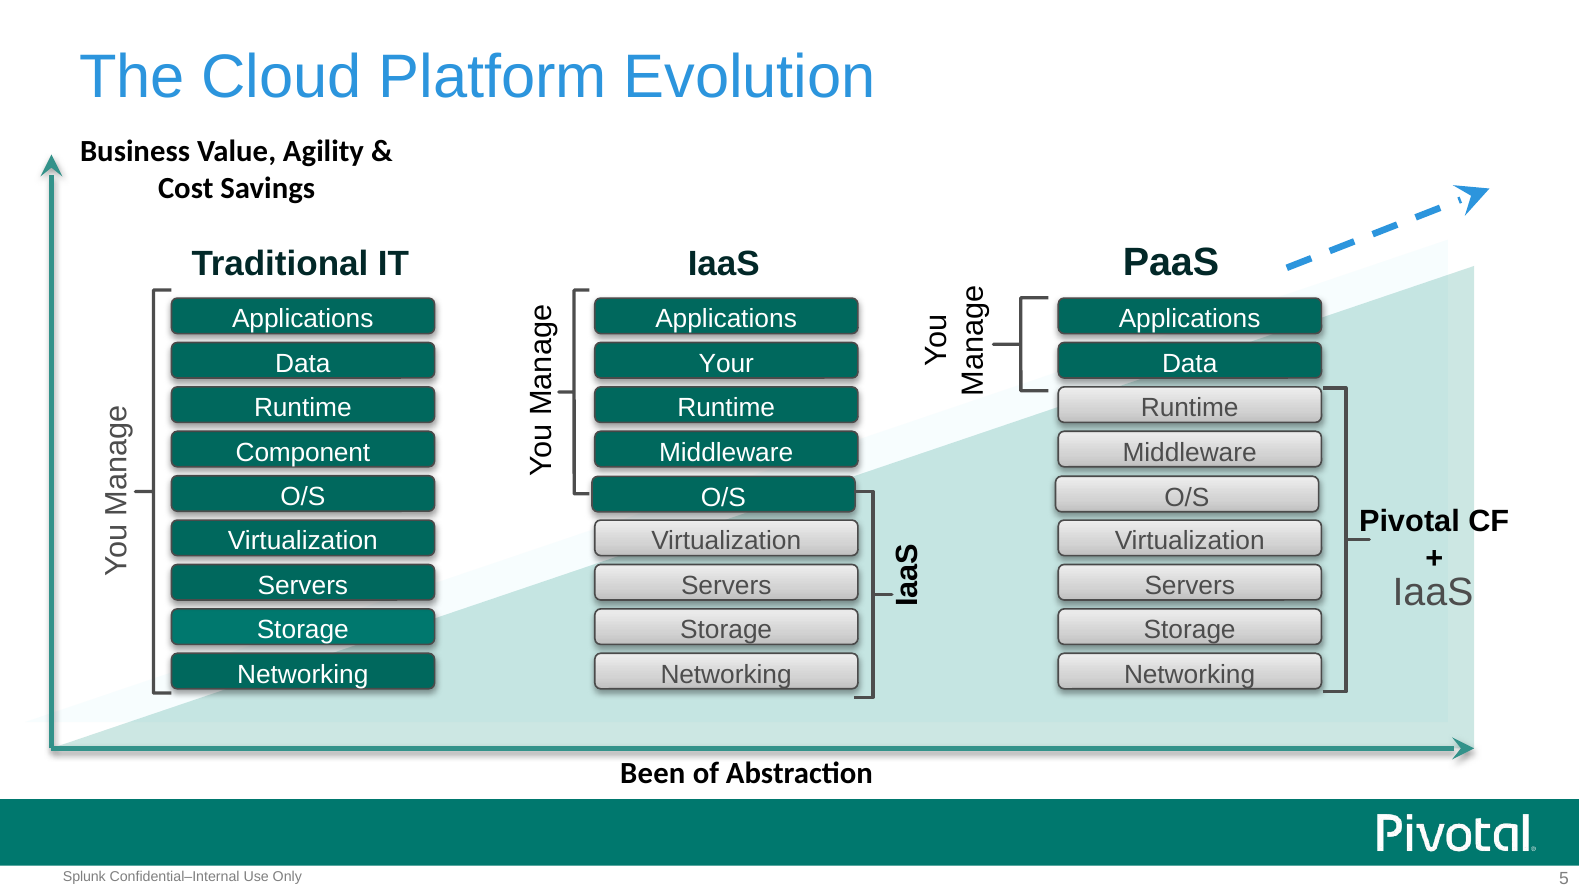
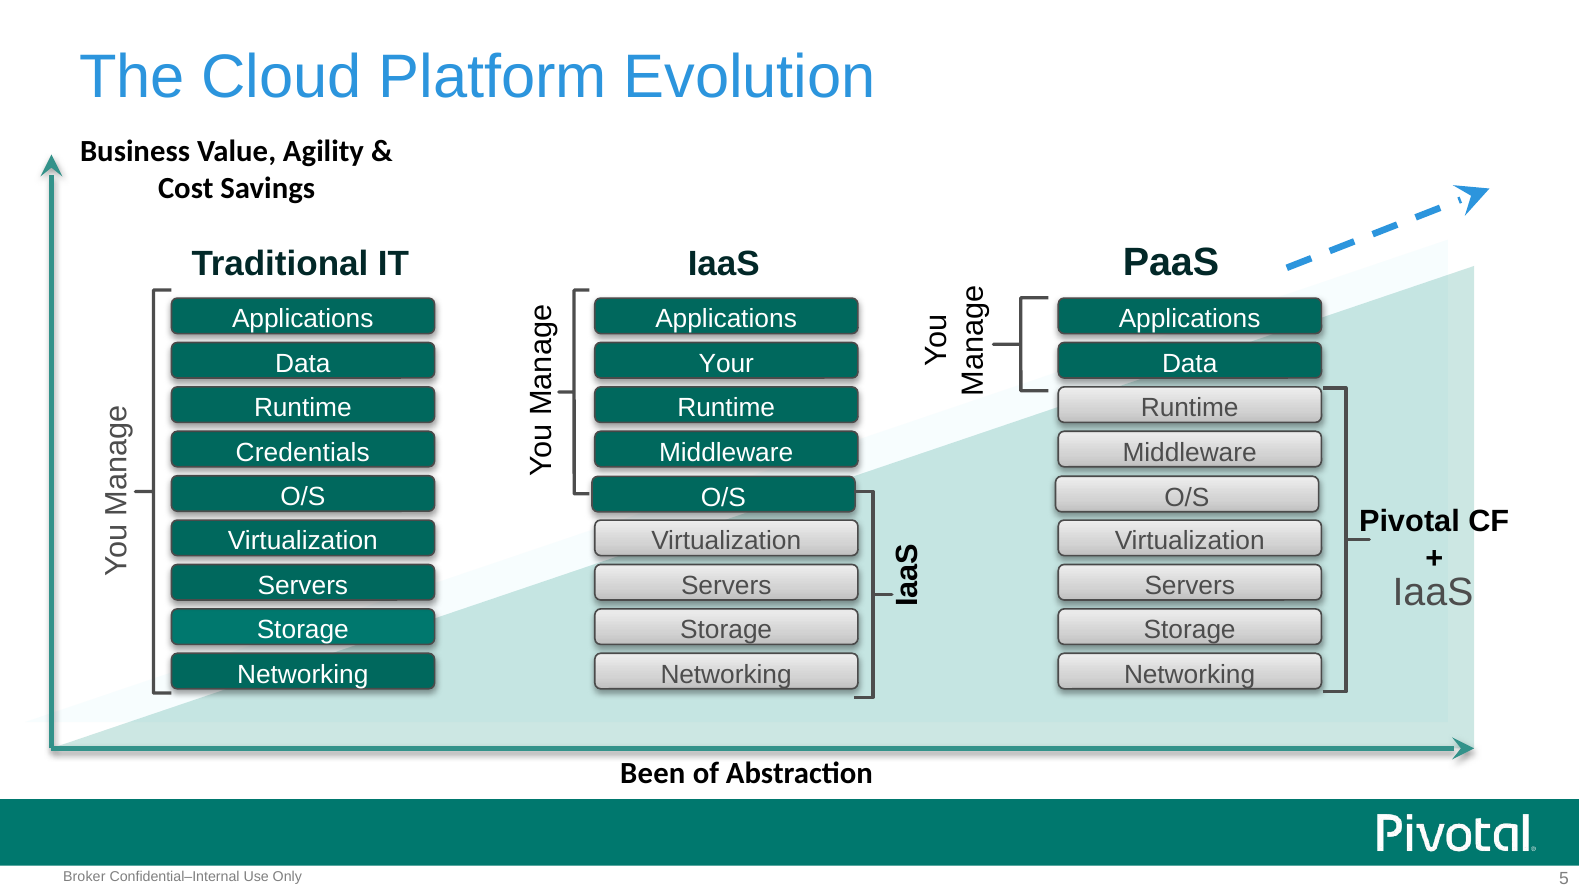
Component: Component -> Credentials (303, 452)
Splunk: Splunk -> Broker (84, 877)
